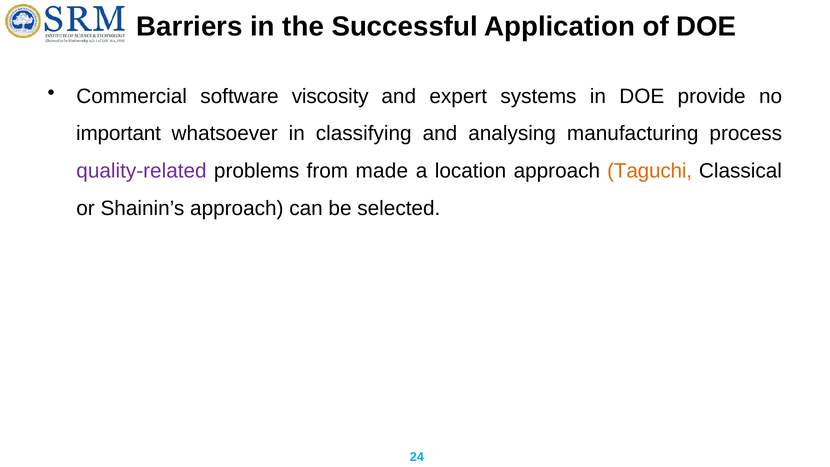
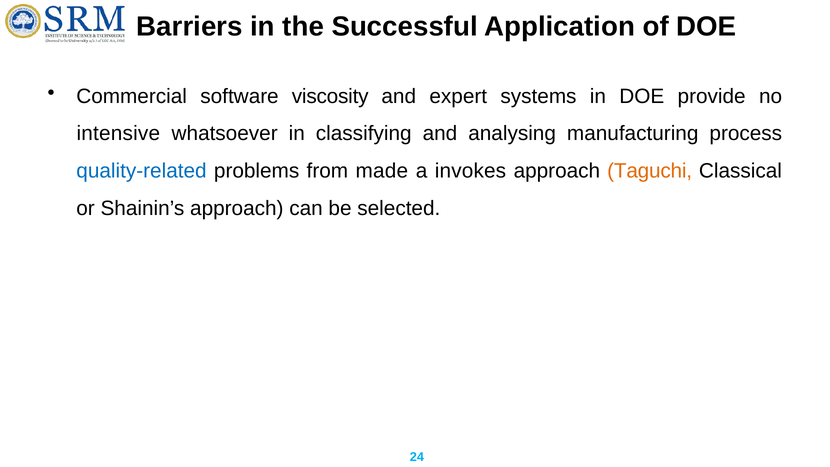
important: important -> intensive (118, 134)
quality-related colour: purple -> blue (141, 171)
location: location -> invokes (470, 171)
